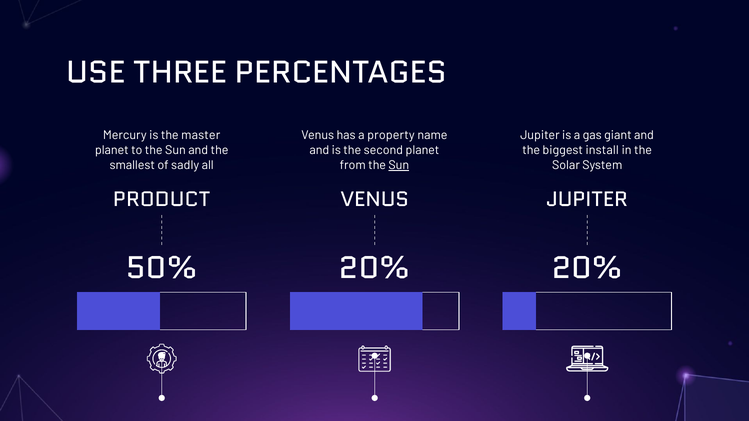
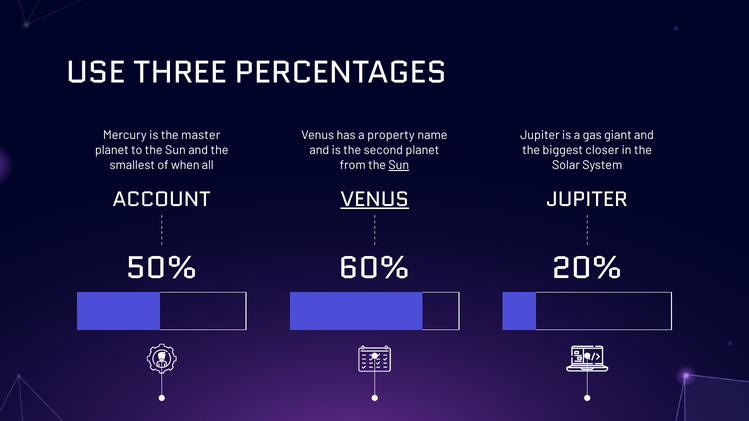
install: install -> closer (602, 150)
sadly: sadly -> when (185, 165)
PRODUCT: PRODUCT -> ACCOUNT (162, 199)
VENUS underline: none -> present (375, 199)
50% 20%: 20% -> 60% (375, 268)
